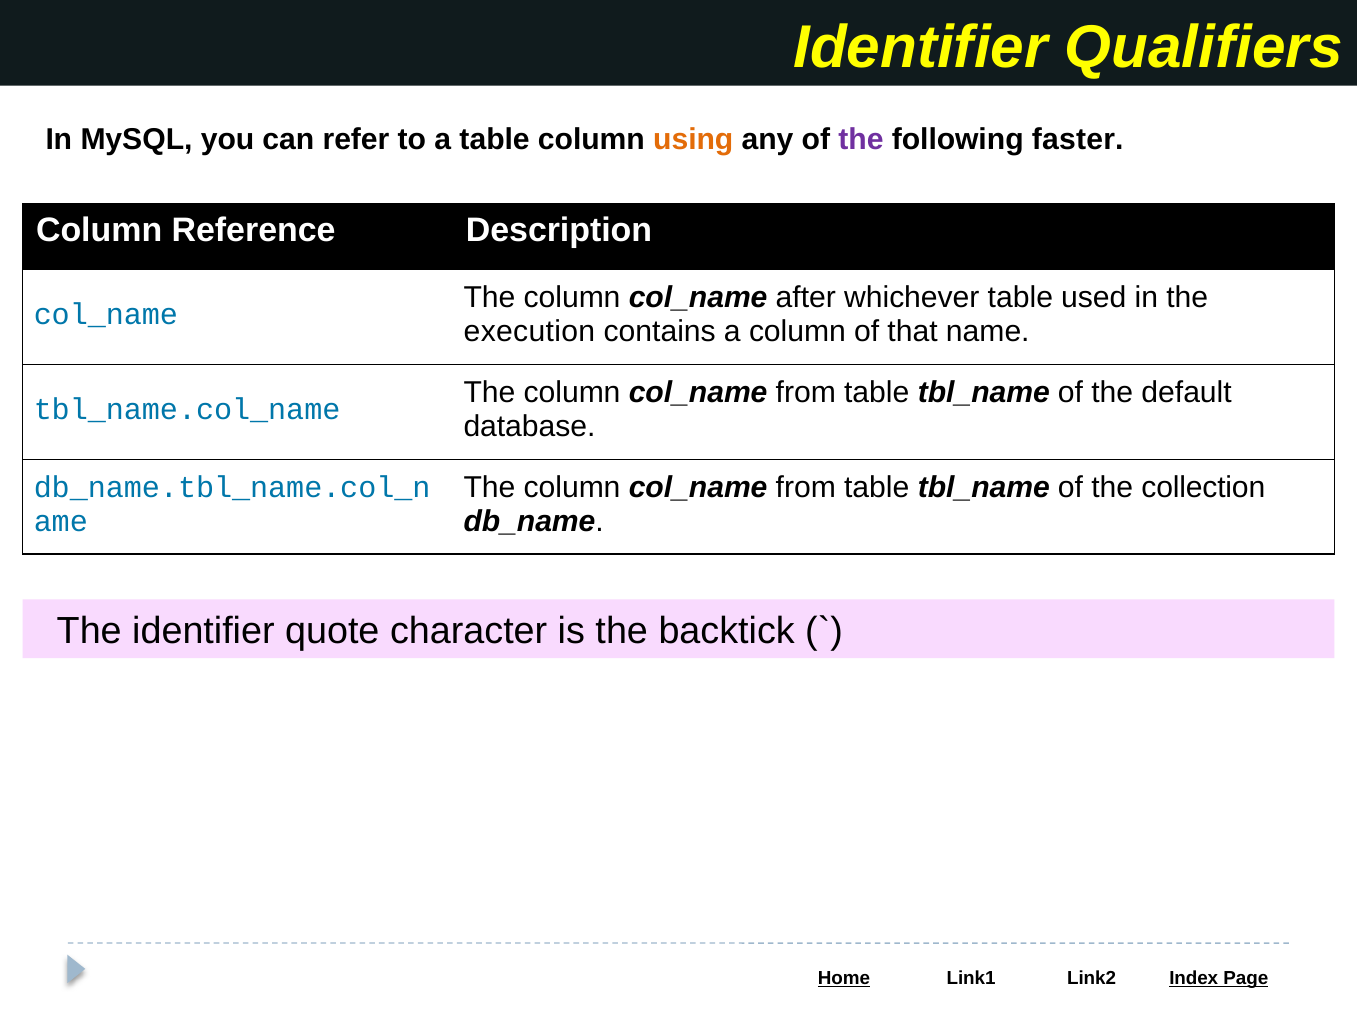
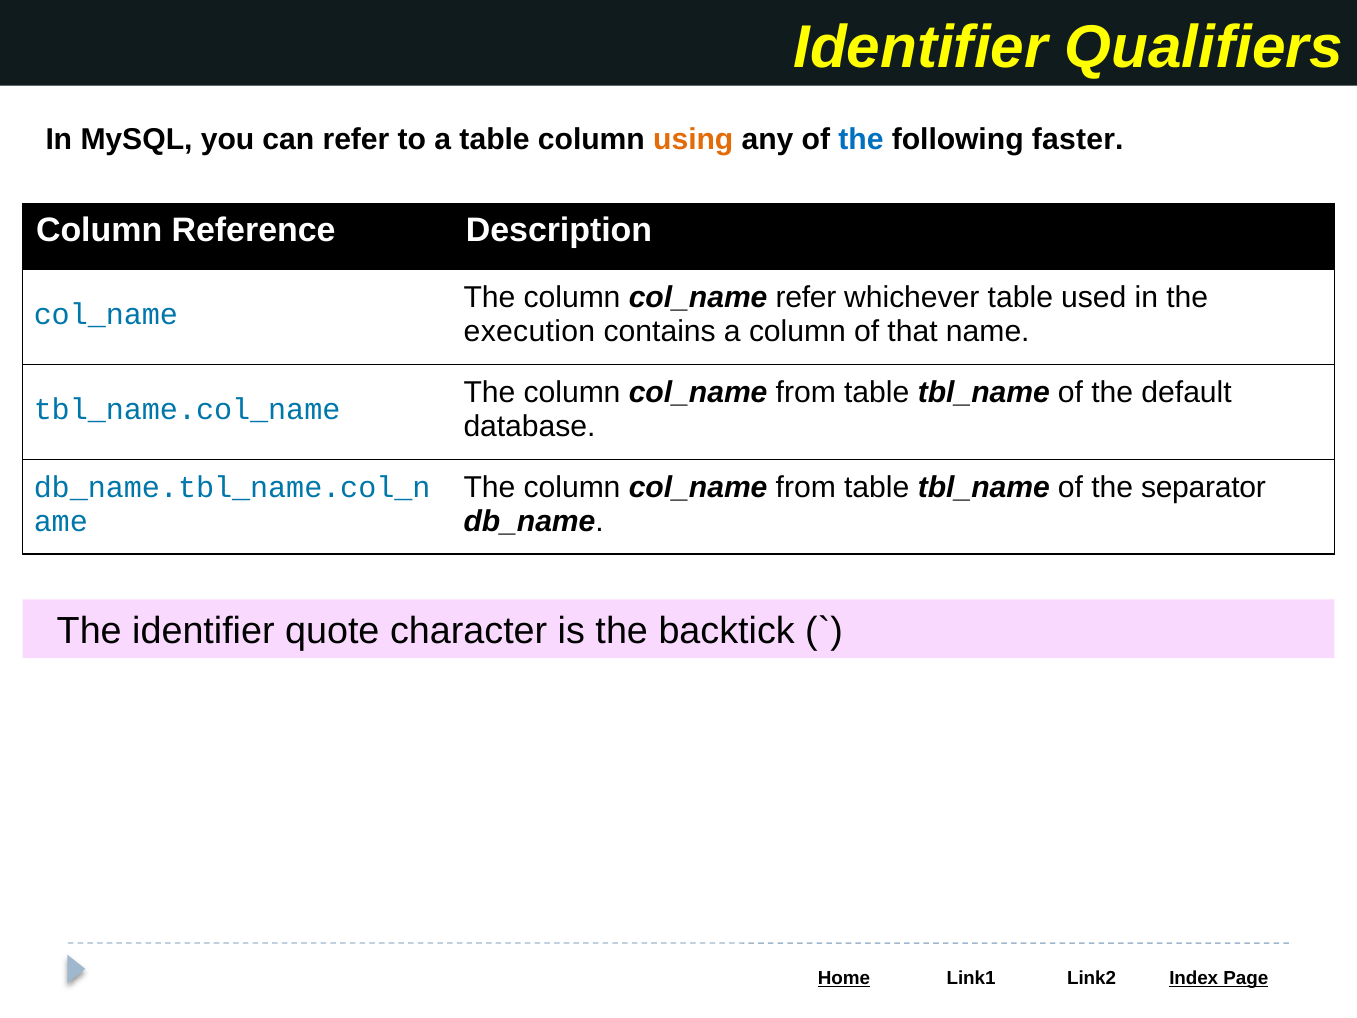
the colour: purple -> blue (861, 140)
after: after -> refer (806, 298)
collection: collection -> separator (1203, 487)
